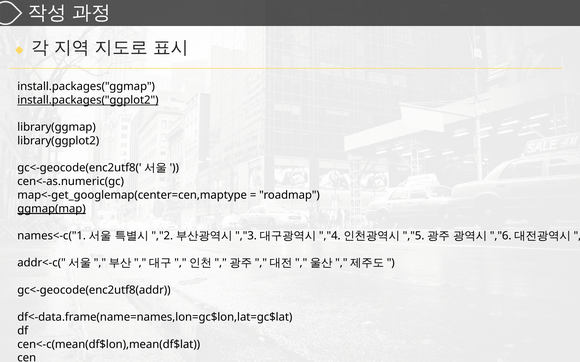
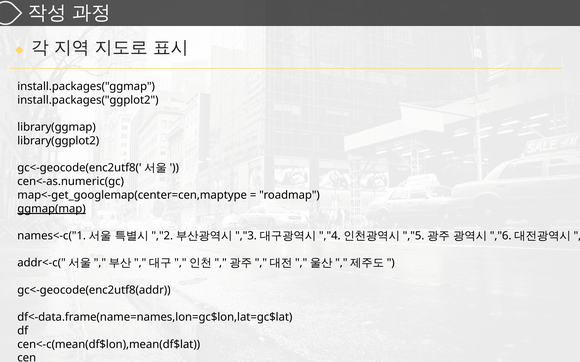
install.packages("ggplot2 underline: present -> none (88, 100)
